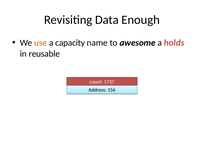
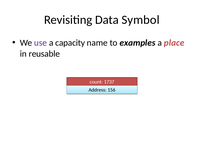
Enough: Enough -> Symbol (141, 20)
use colour: orange -> purple (41, 43)
awesome: awesome -> examples (138, 43)
holds: holds -> place (174, 43)
